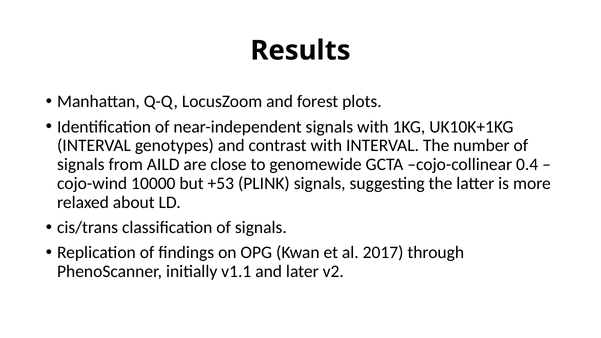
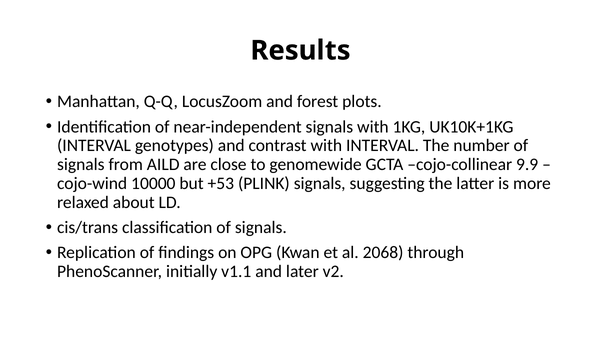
0.4: 0.4 -> 9.9 (527, 165)
2017: 2017 -> 2068 (383, 253)
